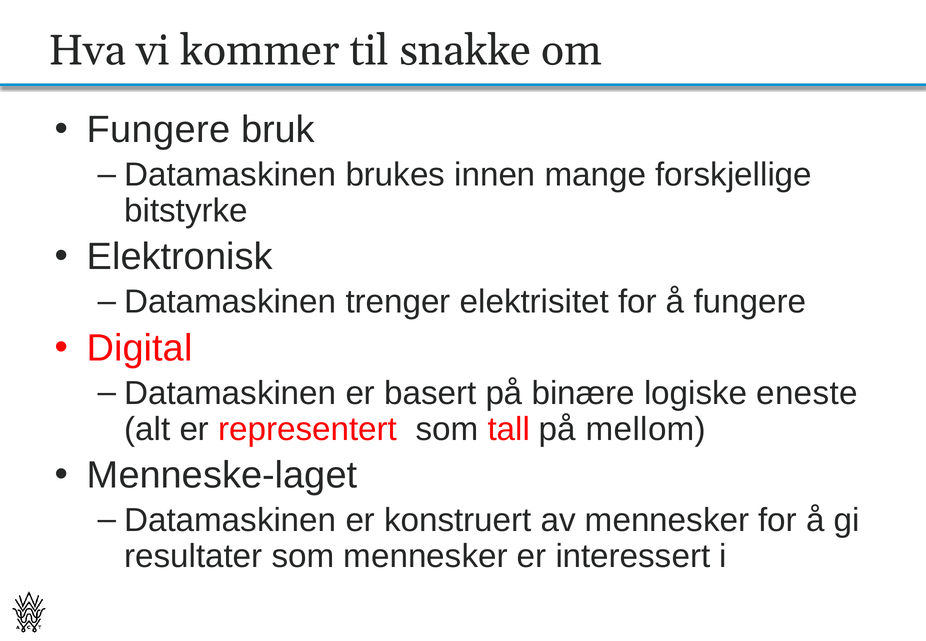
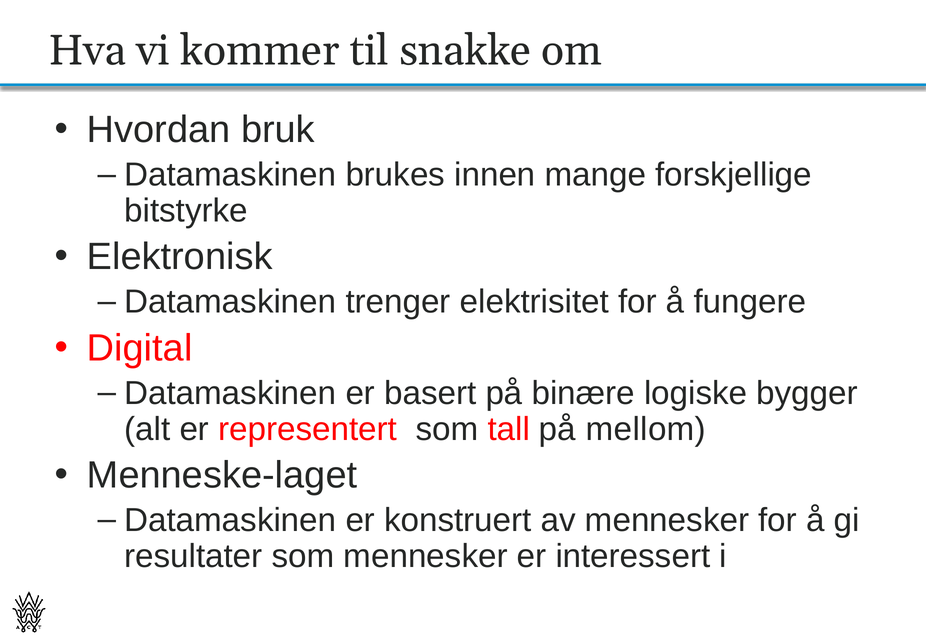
Fungere: Fungere -> Hvordan (159, 130)
eneste: eneste -> bygger (807, 393)
